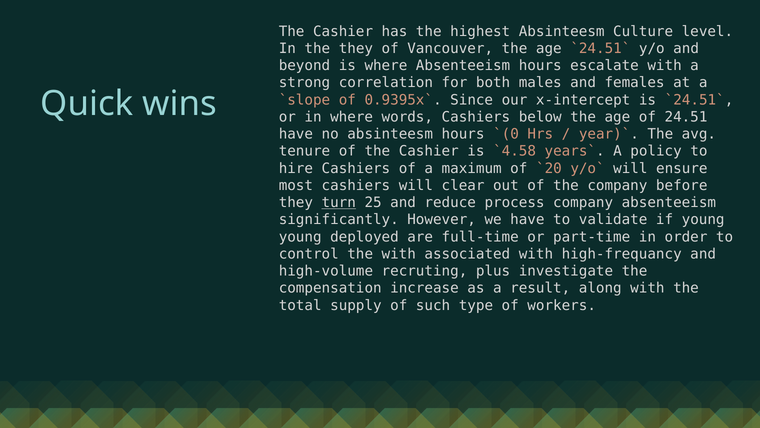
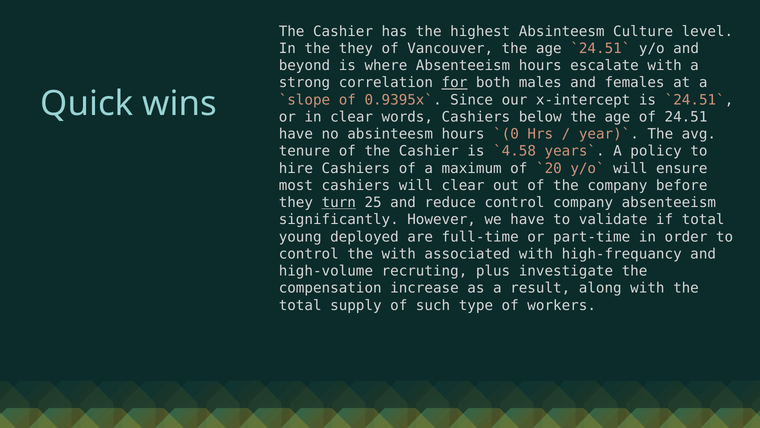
for underline: none -> present (454, 83)
in where: where -> clear (352, 117)
reduce process: process -> control (515, 202)
if young: young -> total (703, 219)
